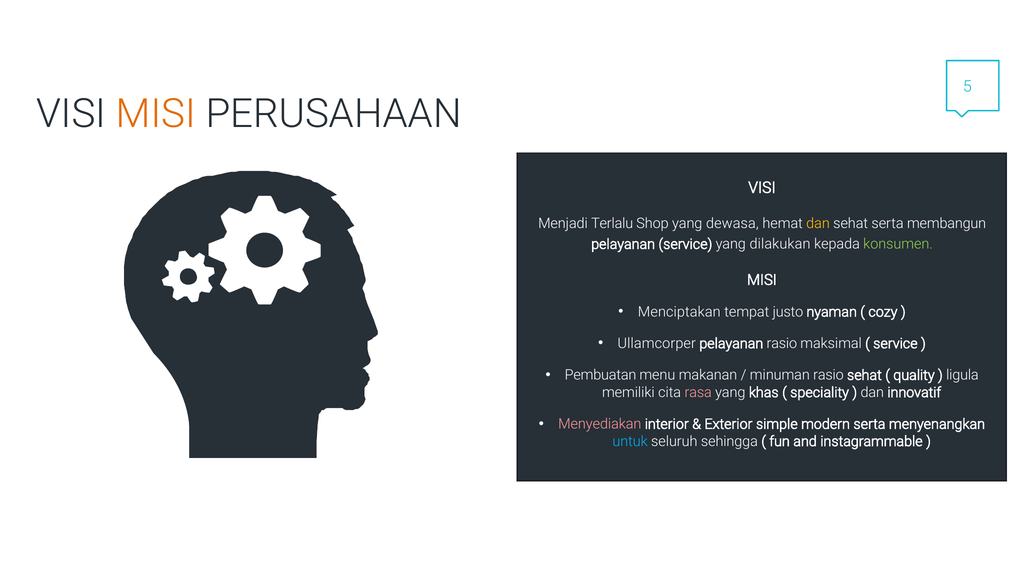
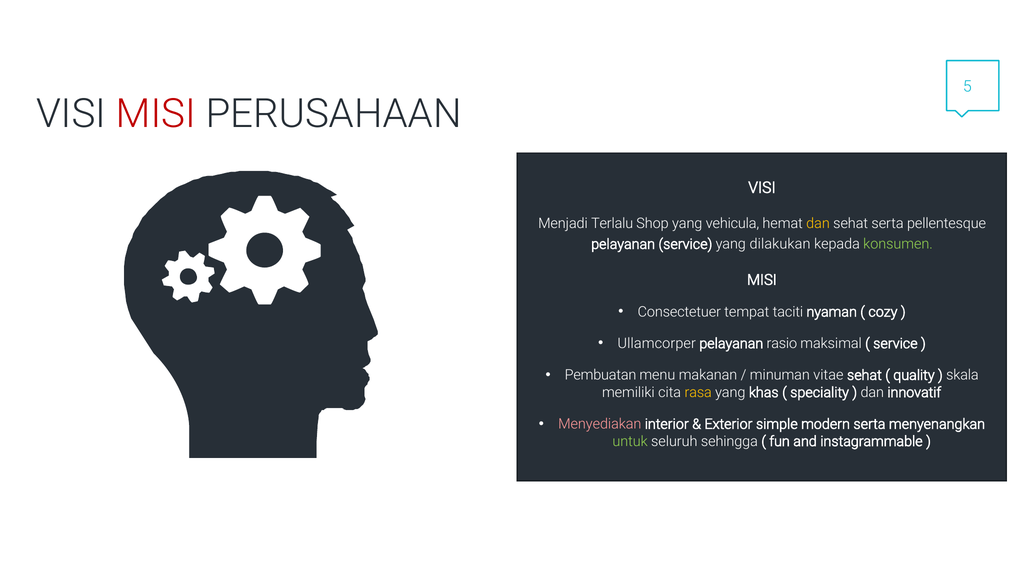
MISI colour: orange -> red (156, 114)
dewasa: dewasa -> vehicula (732, 224)
membangun: membangun -> pellentesque (947, 224)
Menciptakan: Menciptakan -> Consectetuer (679, 312)
justo: justo -> taciti (788, 312)
minuman rasio: rasio -> vitae (828, 375)
ligula: ligula -> skala (962, 375)
rasa colour: pink -> yellow (698, 393)
untuk colour: light blue -> light green (630, 442)
